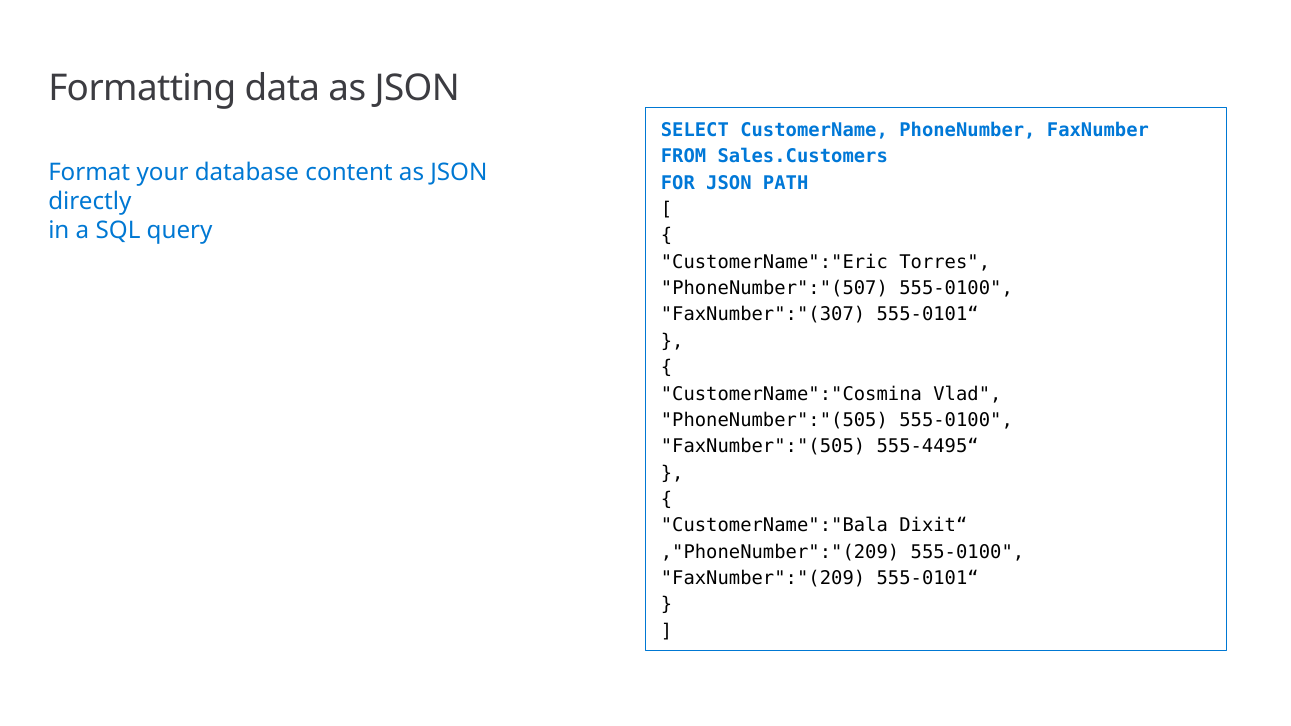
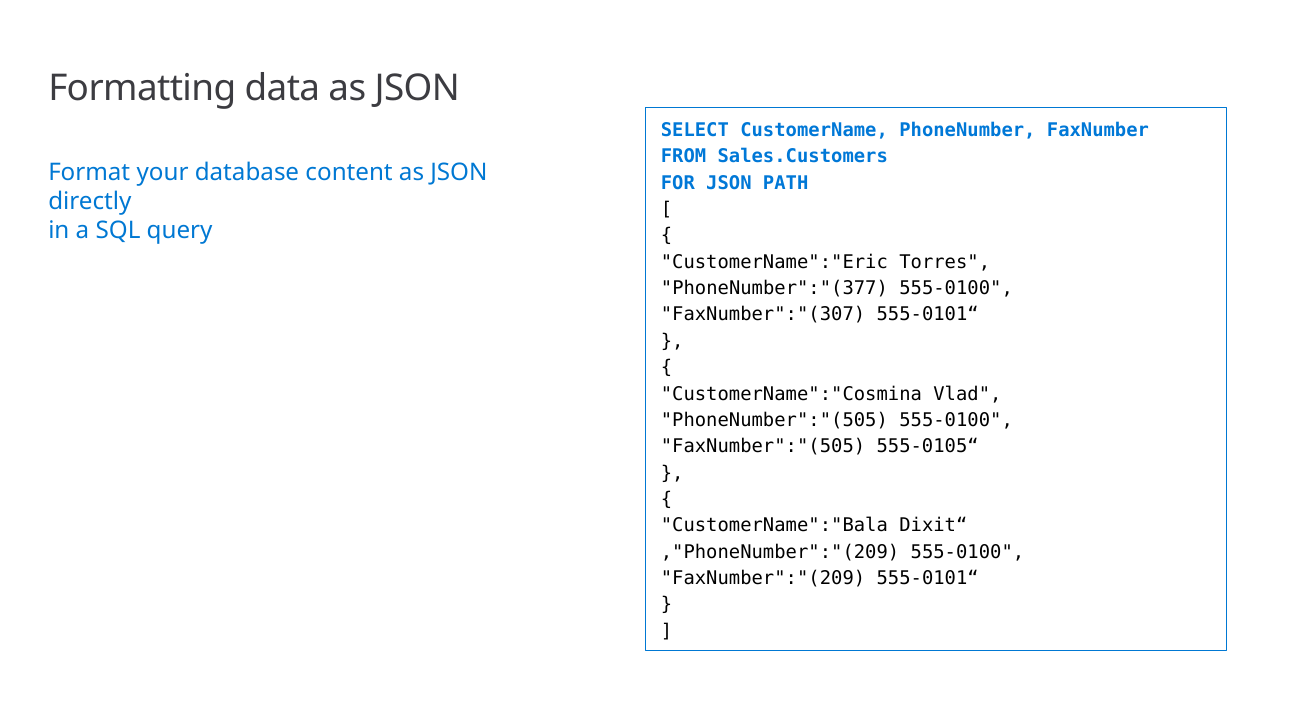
PhoneNumber":"(507: PhoneNumber":"(507 -> PhoneNumber":"(377 (774, 288)
555-4495“: 555-4495“ -> 555-0105“ (928, 447)
